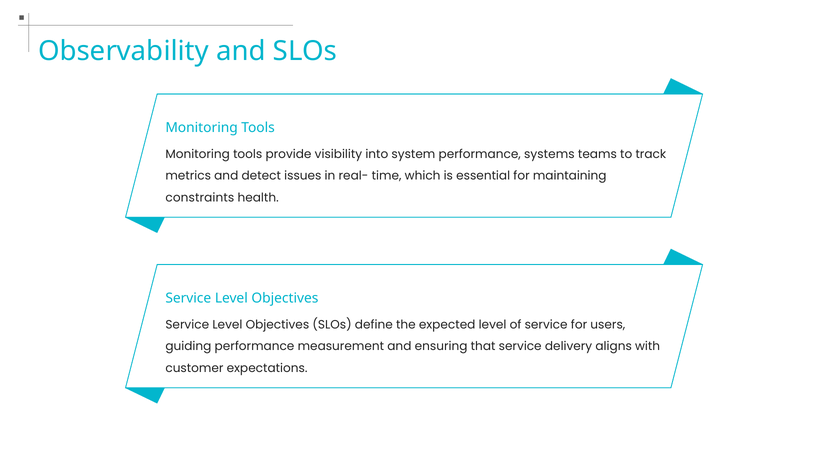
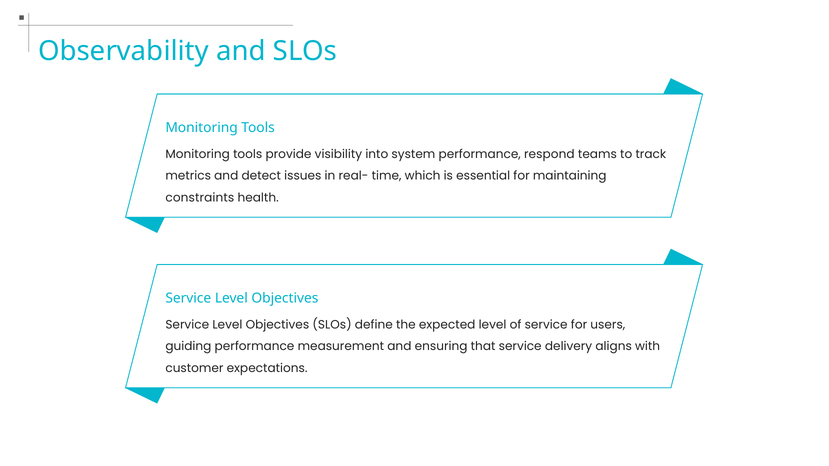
systems: systems -> respond (549, 154)
